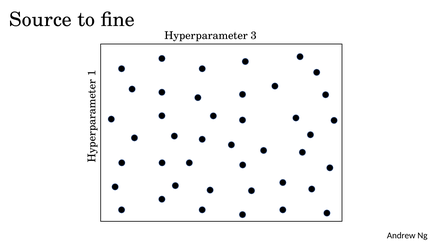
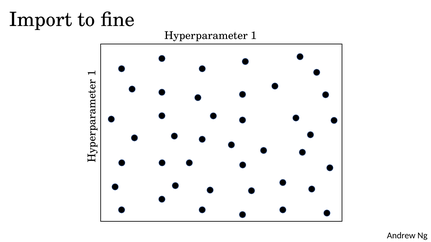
Source: Source -> Import (41, 20)
Hyperparameter 3: 3 -> 1 (254, 36)
